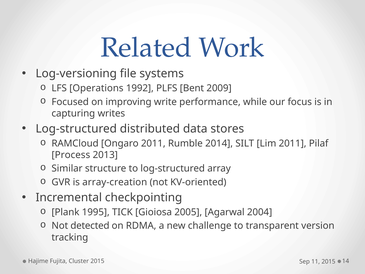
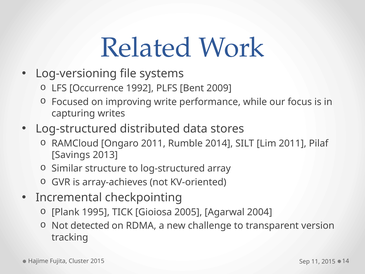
Operations: Operations -> Occurrence (96, 88)
Process: Process -> Savings (71, 155)
array-creation: array-creation -> array-achieves (115, 182)
